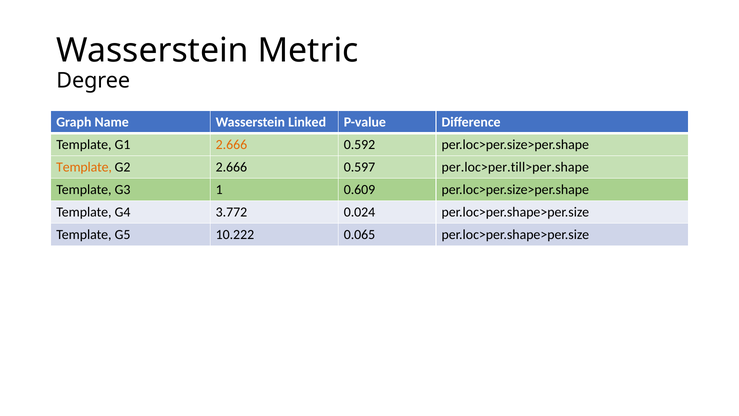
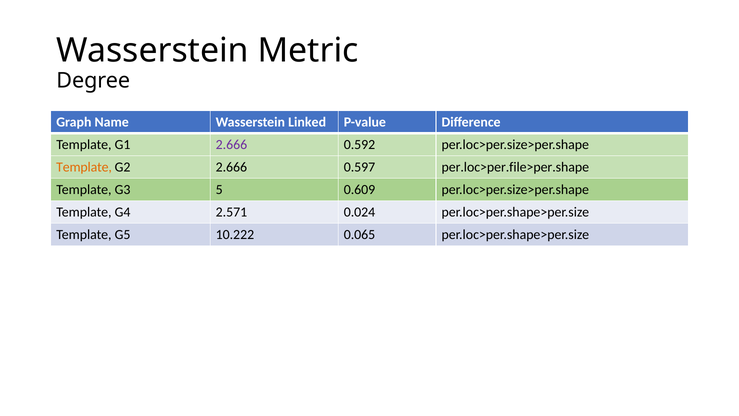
2.666 colour: orange -> purple (231, 145)
per.loc>per.till>per.shape: per.loc>per.till>per.shape -> per.loc>per.file>per.shape (515, 167)
1: 1 -> 5 (219, 189)
3.772: 3.772 -> 2.571 (231, 212)
